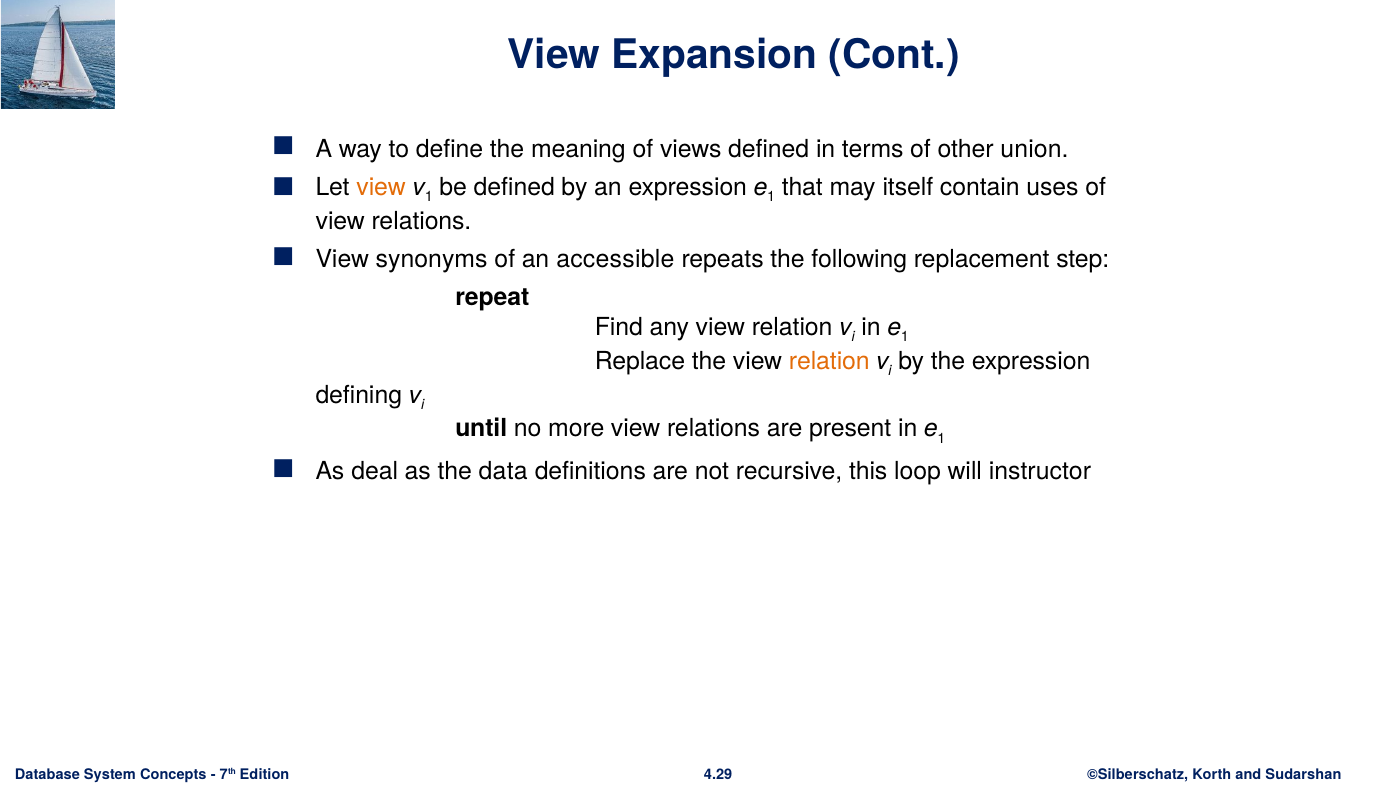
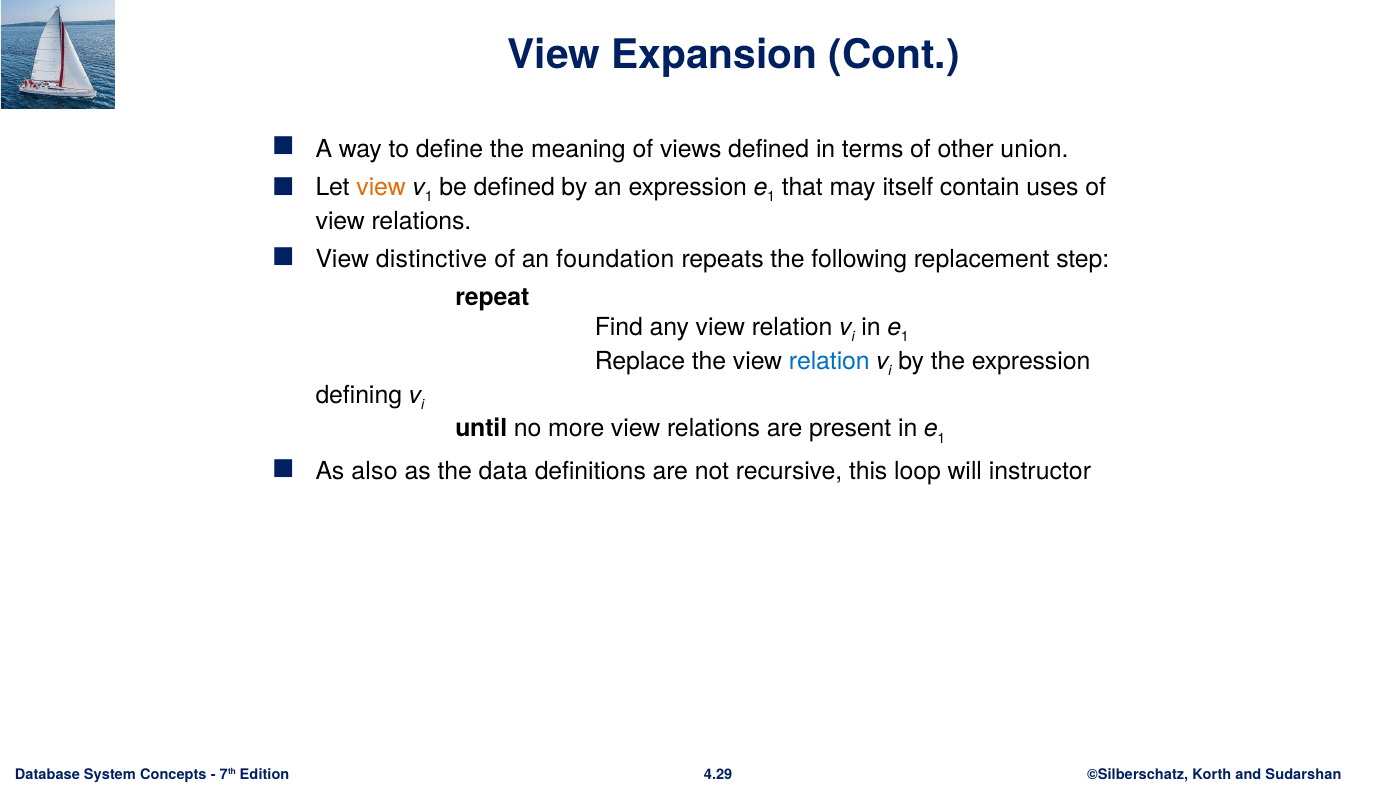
synonyms: synonyms -> distinctive (432, 259)
accessible: accessible -> foundation (615, 259)
relation colour: orange -> blue (829, 361)
deal: deal -> also (375, 471)
